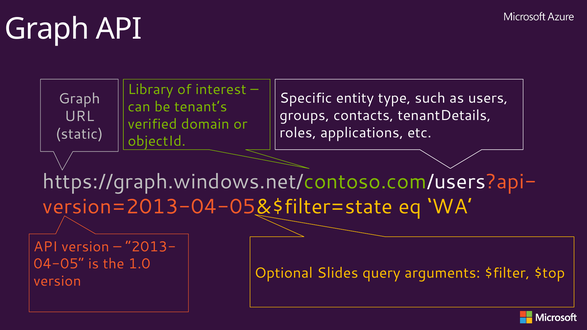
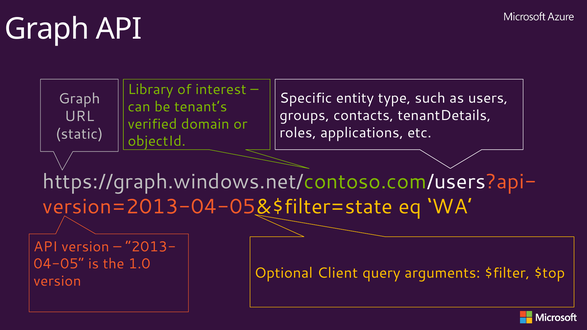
Slides: Slides -> Client (338, 273)
